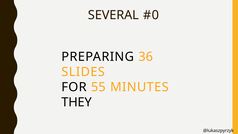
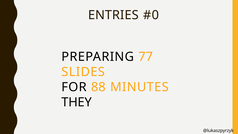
SEVERAL: SEVERAL -> ENTRIES (113, 15)
36: 36 -> 77 (146, 57)
55: 55 -> 88 (98, 87)
